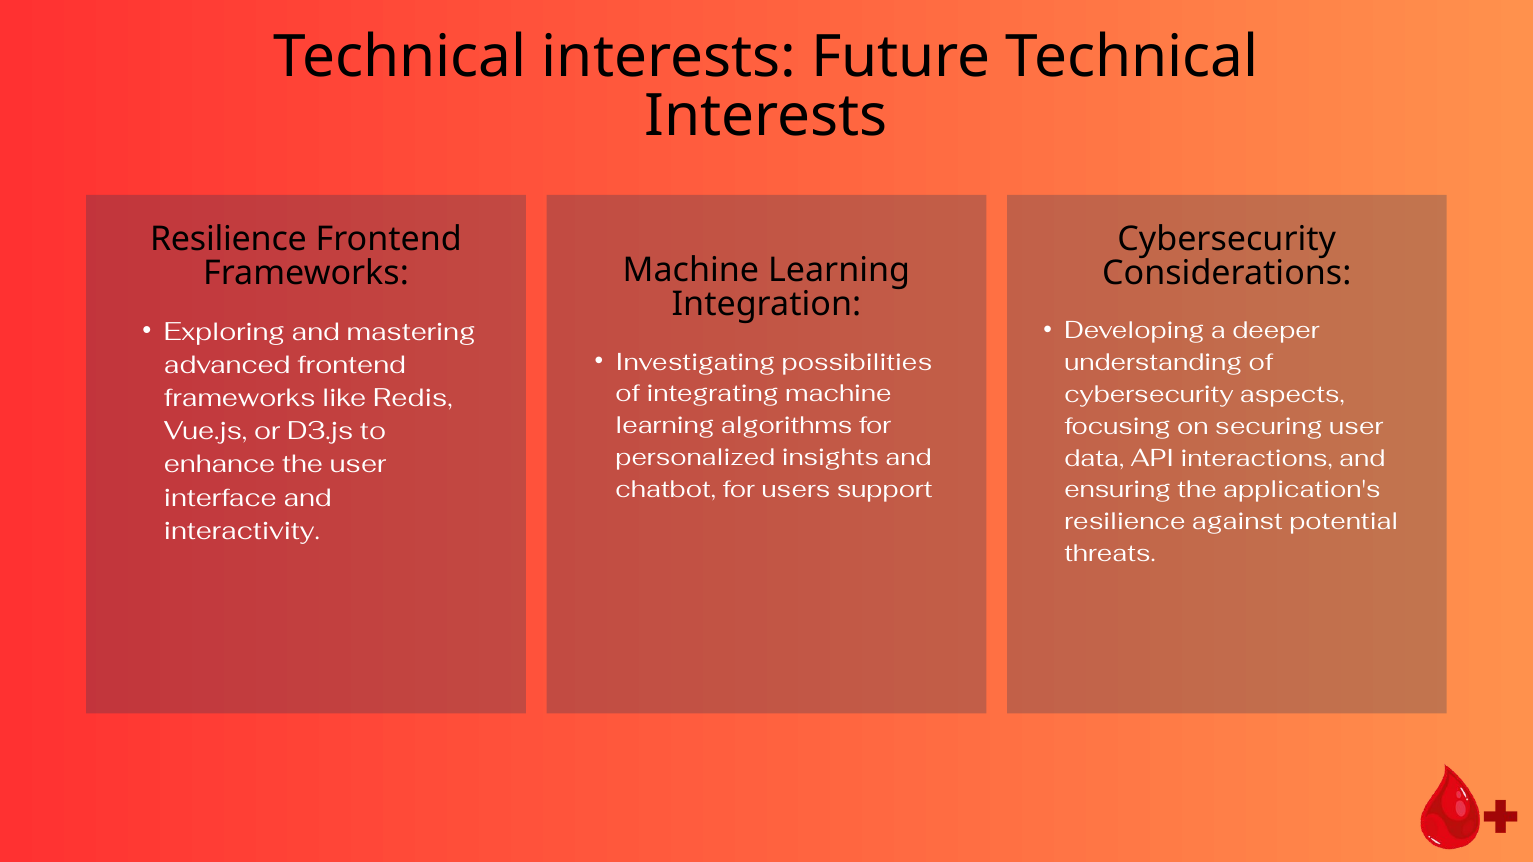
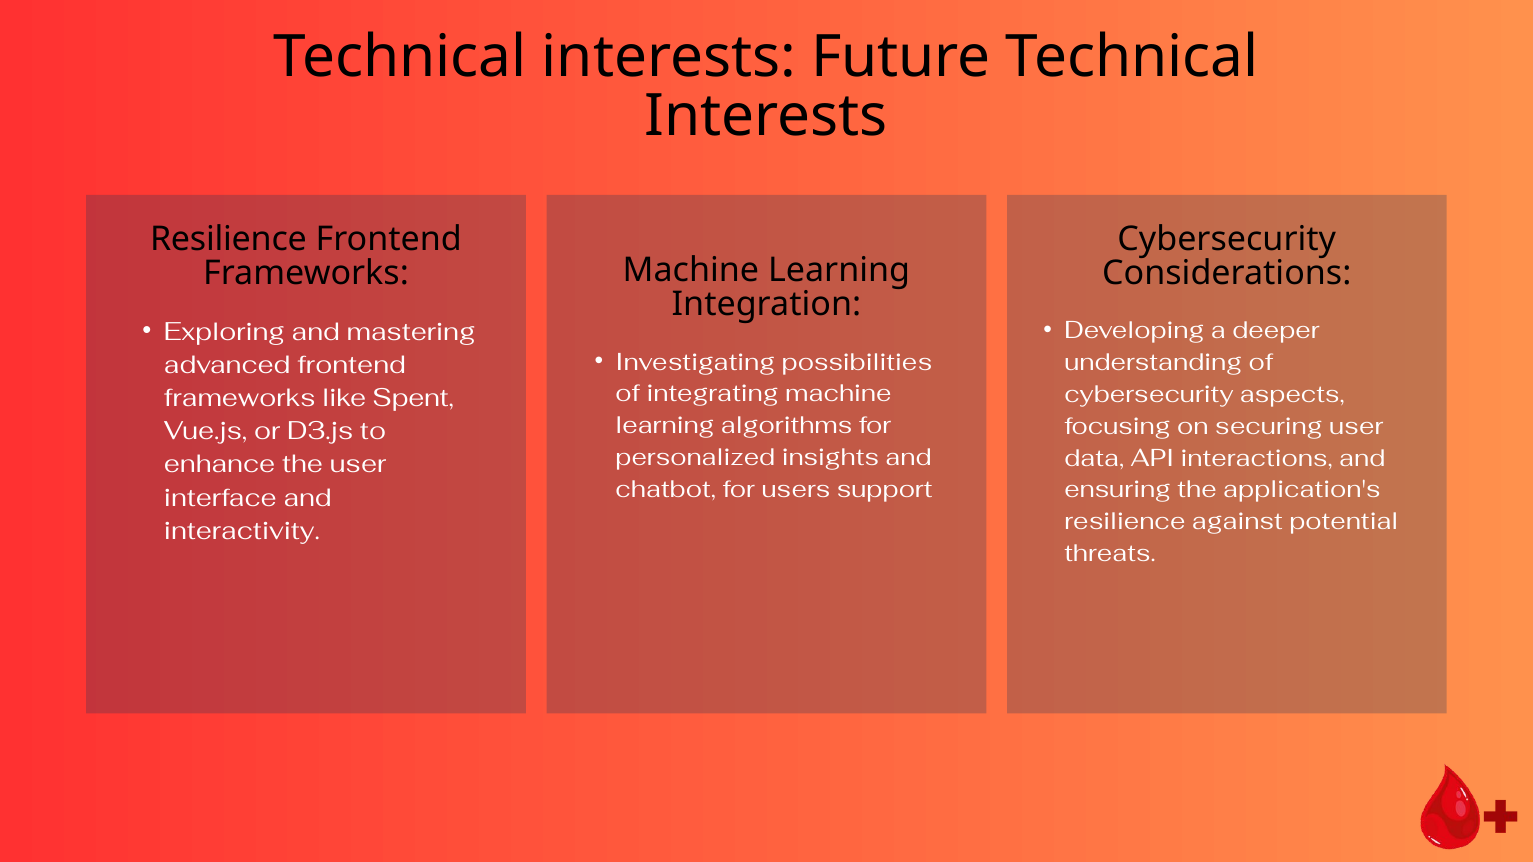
Redis: Redis -> Spent (413, 398)
